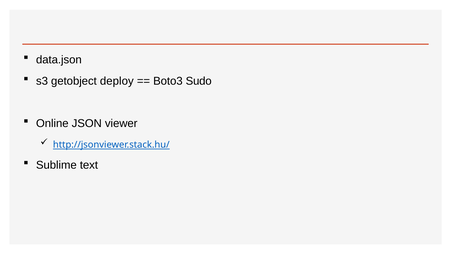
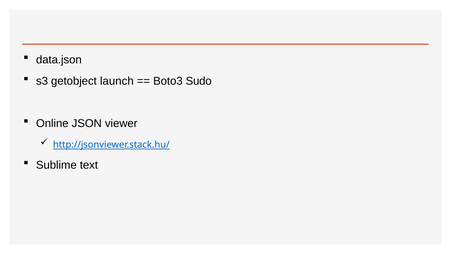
deploy: deploy -> launch (117, 81)
